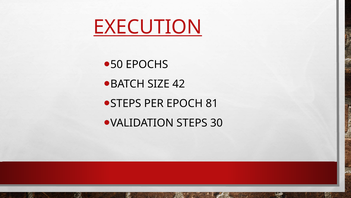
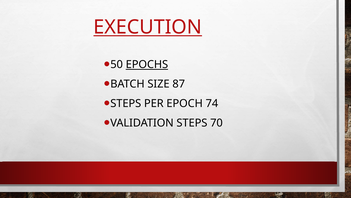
EPOCHS underline: none -> present (147, 64)
42: 42 -> 87 (179, 84)
81: 81 -> 74 (212, 103)
30: 30 -> 70 (216, 123)
